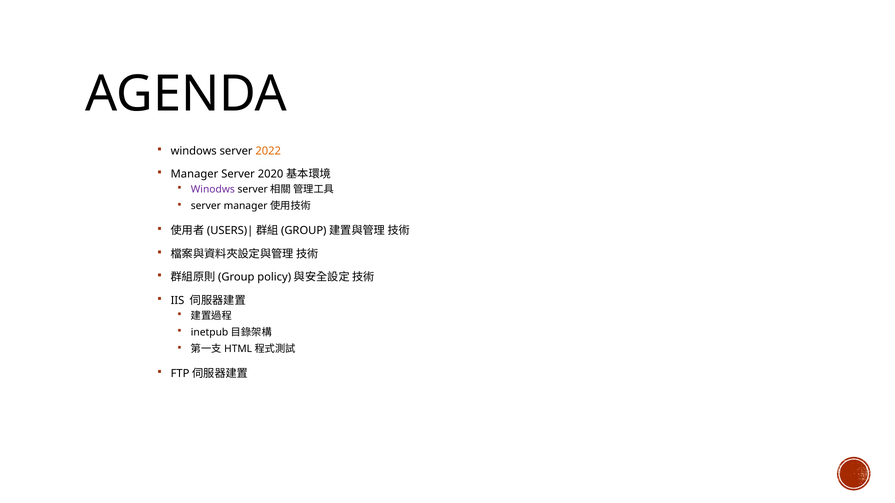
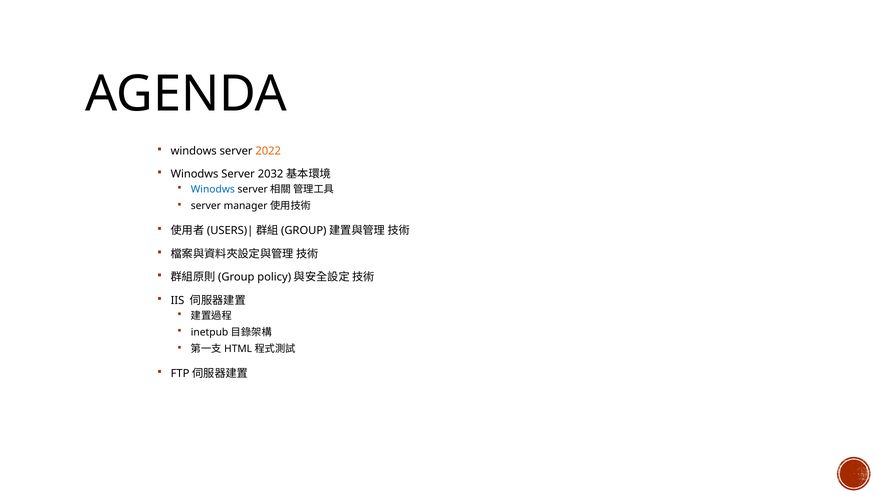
Manager: Manager -> Winodws (195, 174)
2020: 2020 -> 2032 (271, 174)
Winodws colour: purple -> blue (213, 190)
